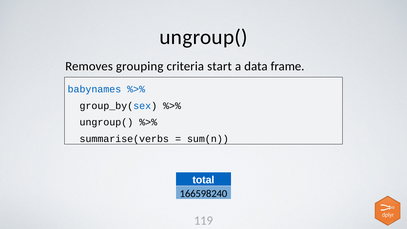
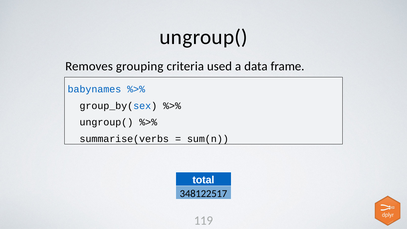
start: start -> used (220, 66)
166598240: 166598240 -> 348122517 (203, 194)
